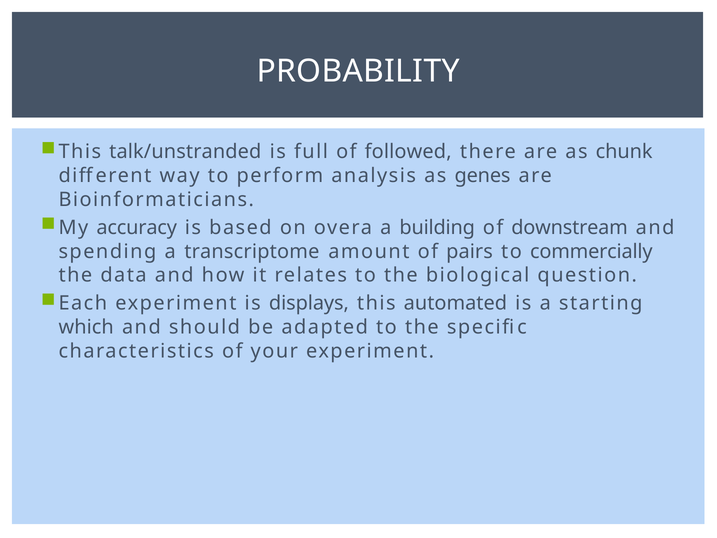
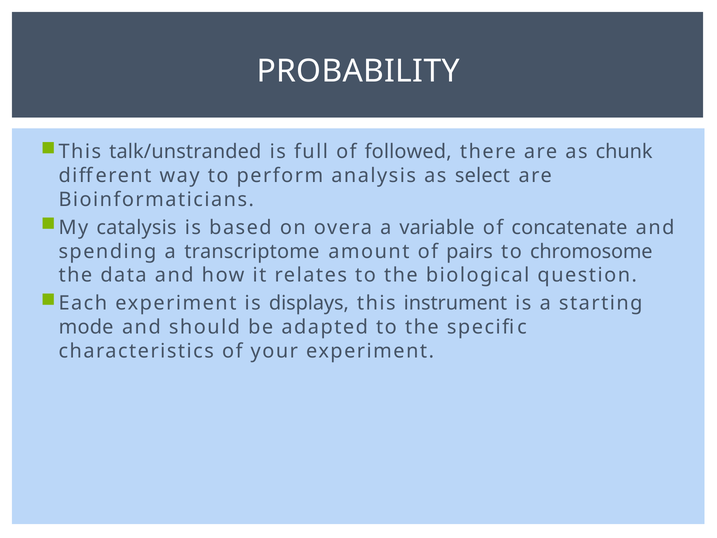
genes: genes -> select (482, 176)
accuracy: accuracy -> catalysis (137, 227)
building: building -> variable (437, 227)
downstream: downstream -> concatenate (569, 227)
commercially: commercially -> chromosome (591, 251)
automated: automated -> instrument (455, 303)
which: which -> mode (86, 327)
